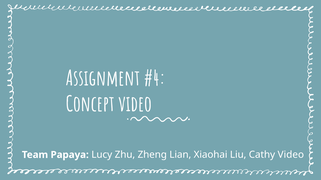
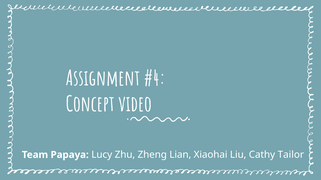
Cathy Video: Video -> Tailor (291, 155)
